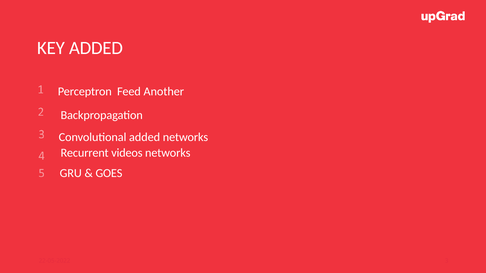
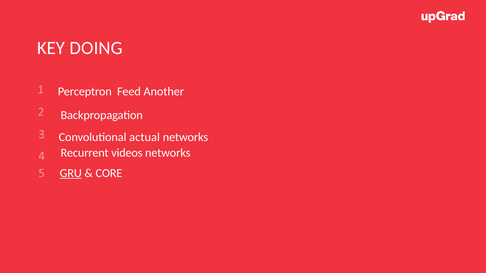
KEY ADDED: ADDED -> DOING (96, 48)
Convolutional added: added -> actual (145, 137)
GRU underline: none -> present (71, 173)
GOES: GOES -> CORE (109, 173)
